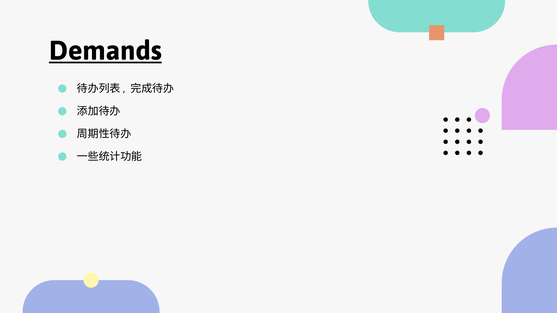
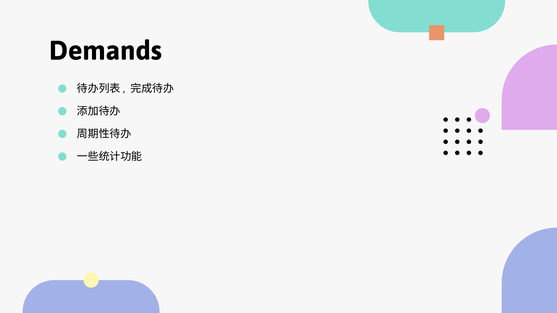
Demands underline: present -> none (105, 51)
